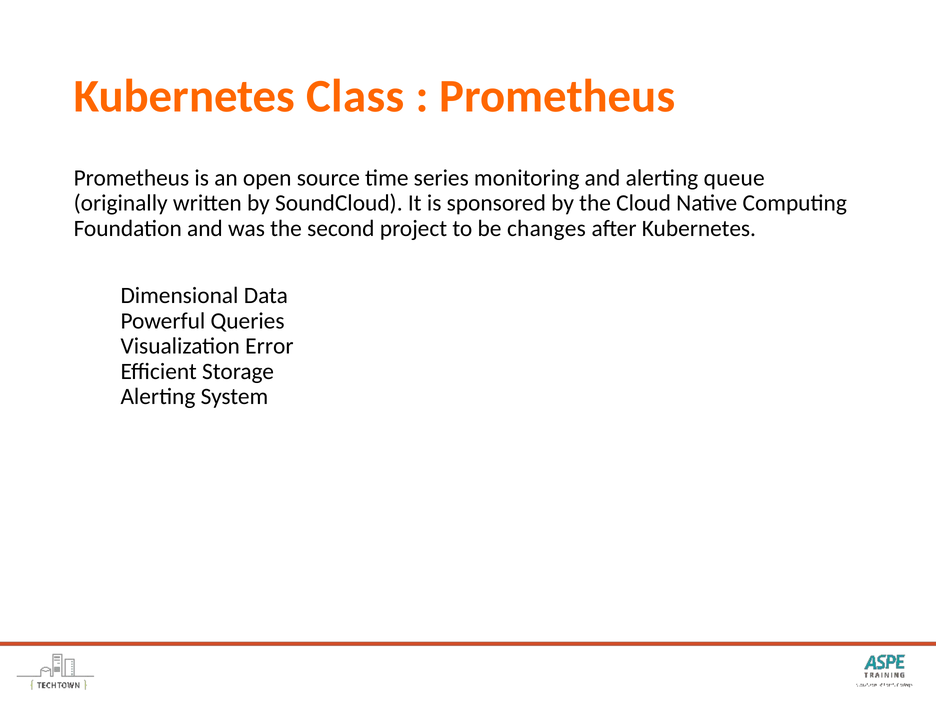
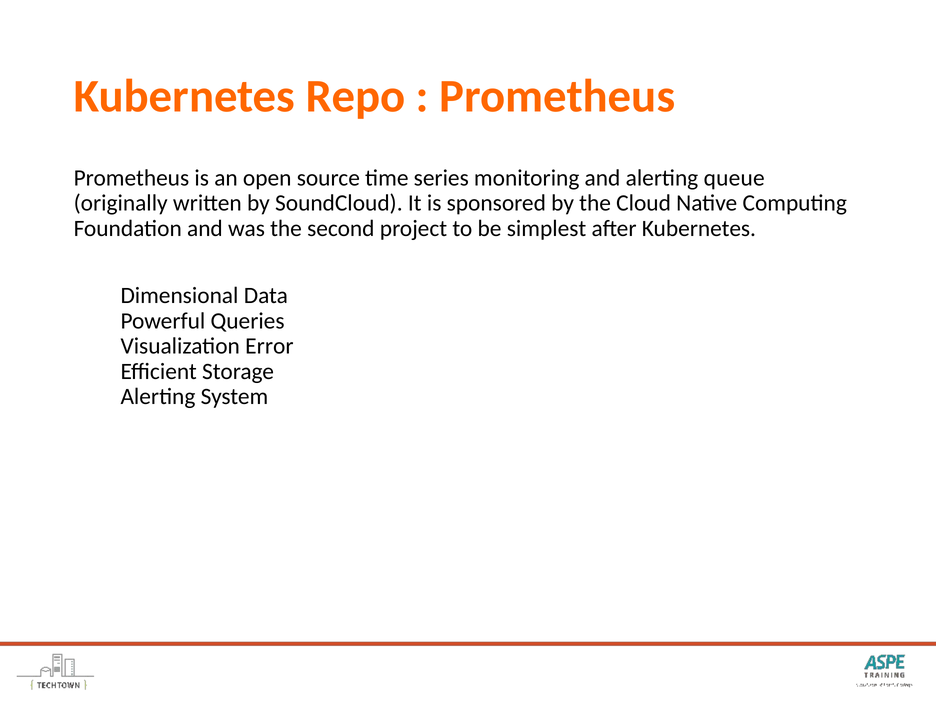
Class: Class -> Repo (356, 96)
changes: changes -> simplest (547, 228)
